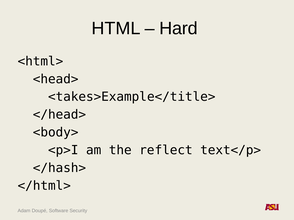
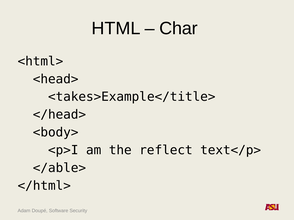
Hard: Hard -> Char (178, 28)
</hash>: </hash> -> </able> (59, 168)
